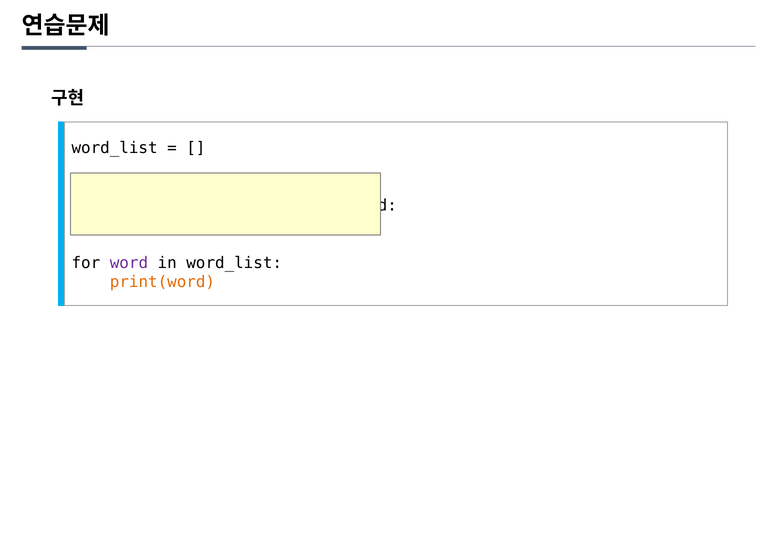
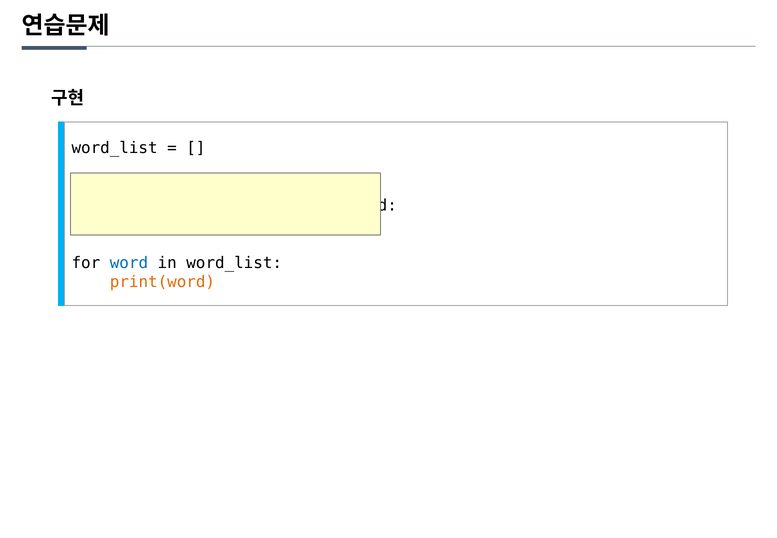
word colour: purple -> blue (129, 263)
